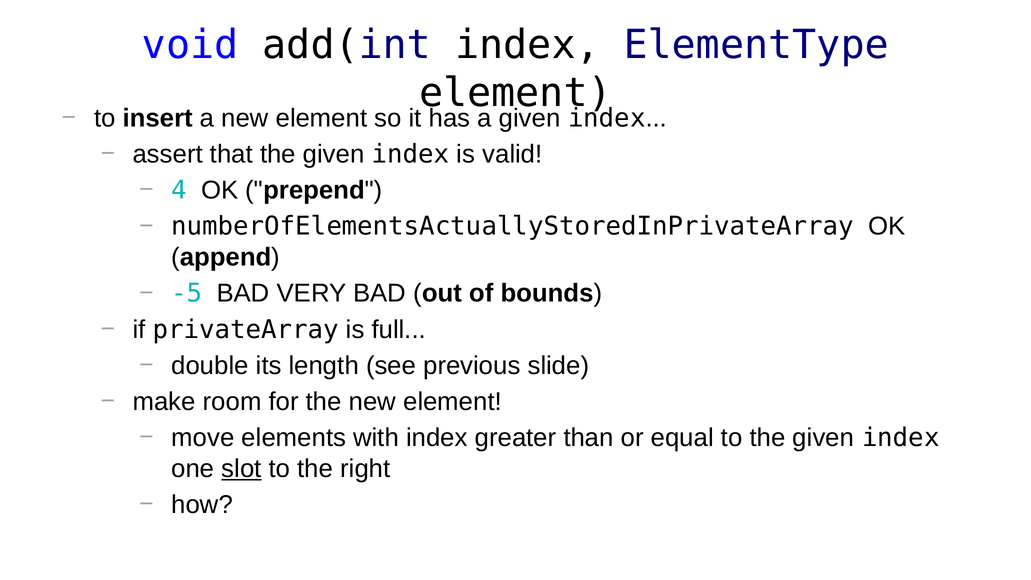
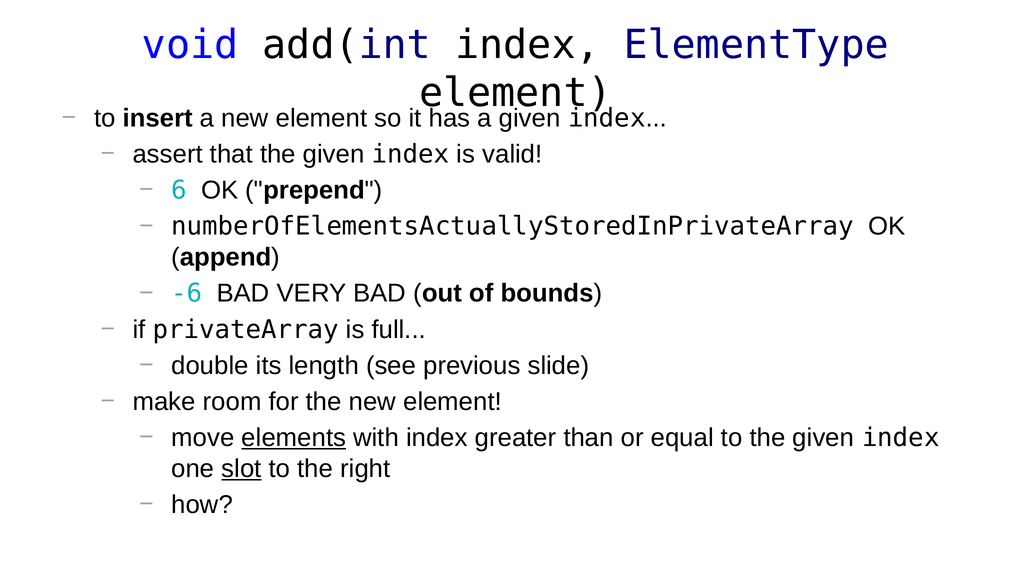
4: 4 -> 6 (179, 190)
-5: -5 -> -6 (187, 293)
elements underline: none -> present (294, 438)
